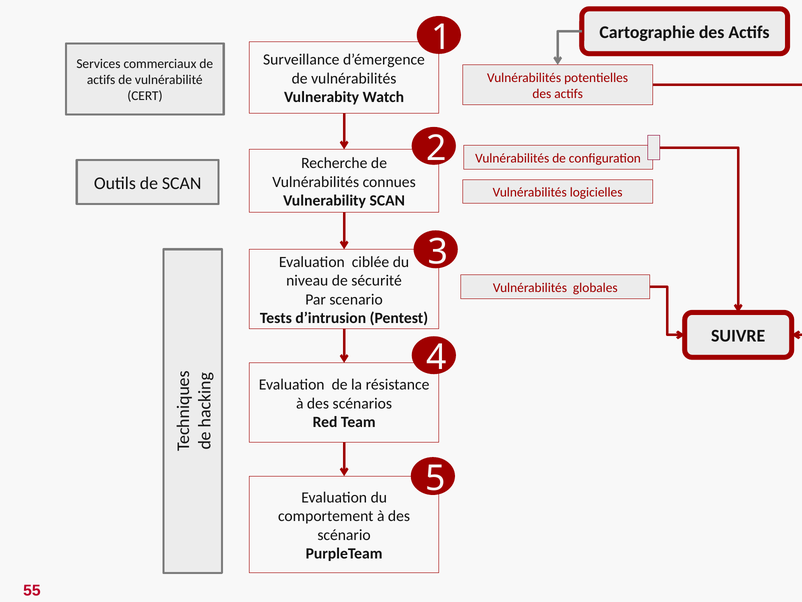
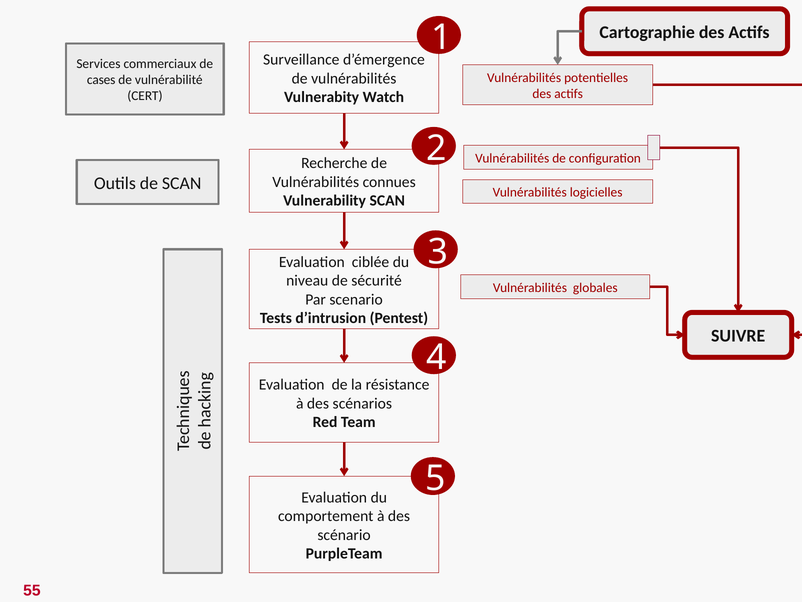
actifs: actifs -> cases (101, 80)
